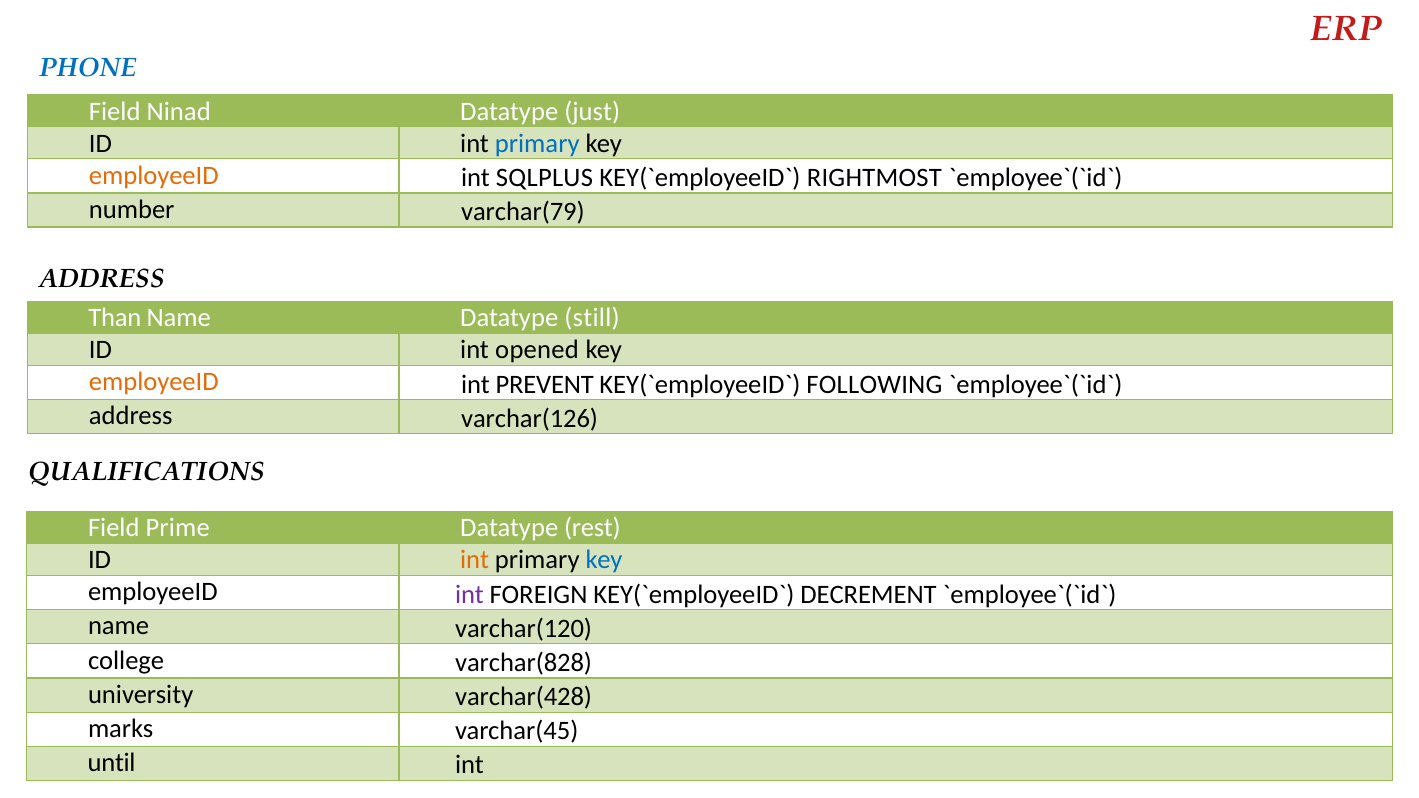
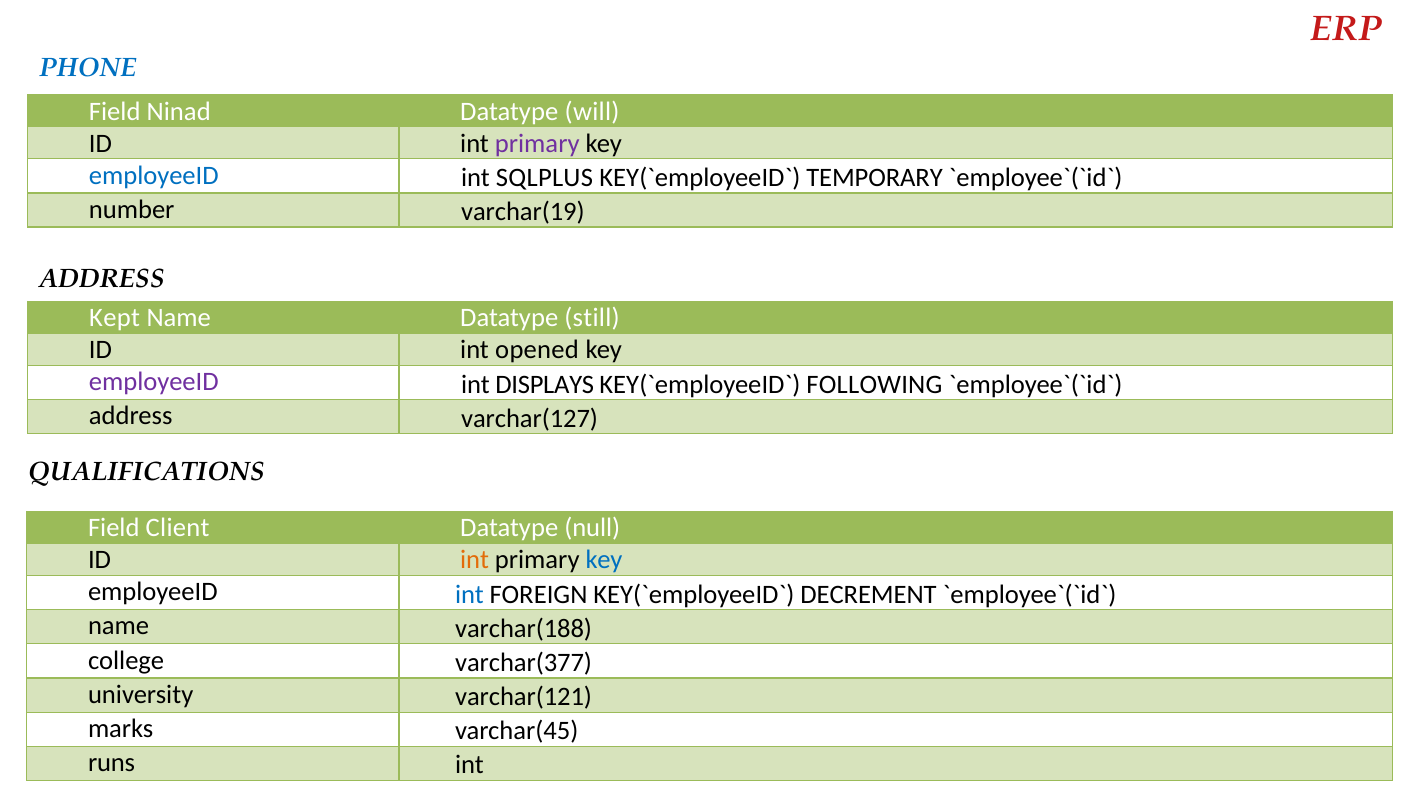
just: just -> will (592, 111)
primary colour: blue -> purple (537, 143)
employeeID colour: orange -> blue (154, 175)
RIGHTMOST: RIGHTMOST -> TEMPORARY (875, 178)
varchar(79: varchar(79 -> varchar(19 (523, 212)
Than: Than -> Kept (115, 318)
employeeID colour: orange -> purple (154, 382)
PREVENT: PREVENT -> DISPLAYS (545, 384)
varchar(126: varchar(126 -> varchar(127 (530, 419)
Prime: Prime -> Client (178, 528)
rest: rest -> null (592, 528)
int colour: purple -> blue (469, 594)
varchar(120: varchar(120 -> varchar(188 (524, 629)
varchar(828: varchar(828 -> varchar(377 (524, 663)
varchar(428: varchar(428 -> varchar(121 (524, 697)
until: until -> runs (112, 763)
